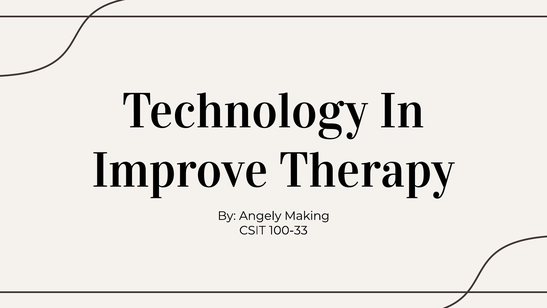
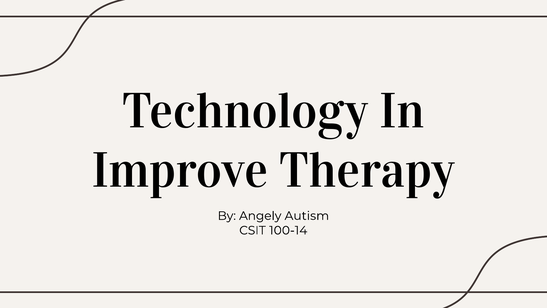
Making: Making -> Autism (307, 216)
100-33: 100-33 -> 100-14 (288, 230)
